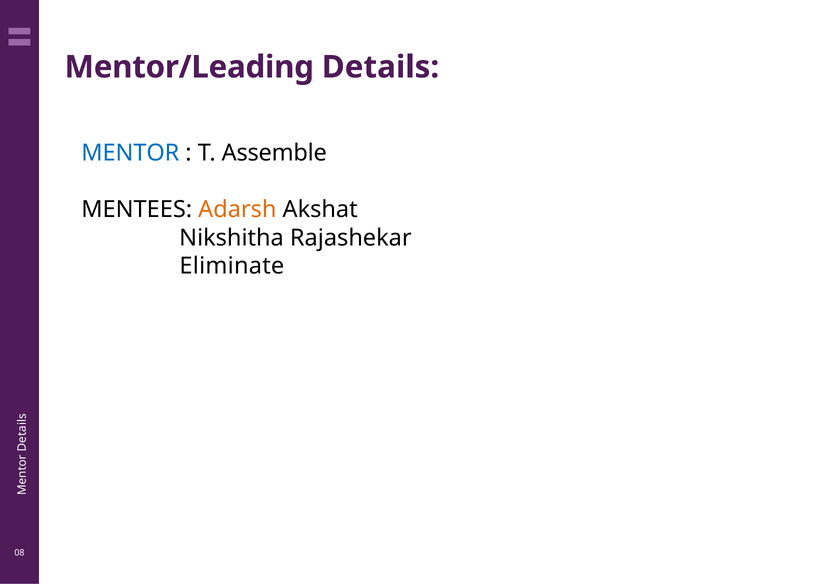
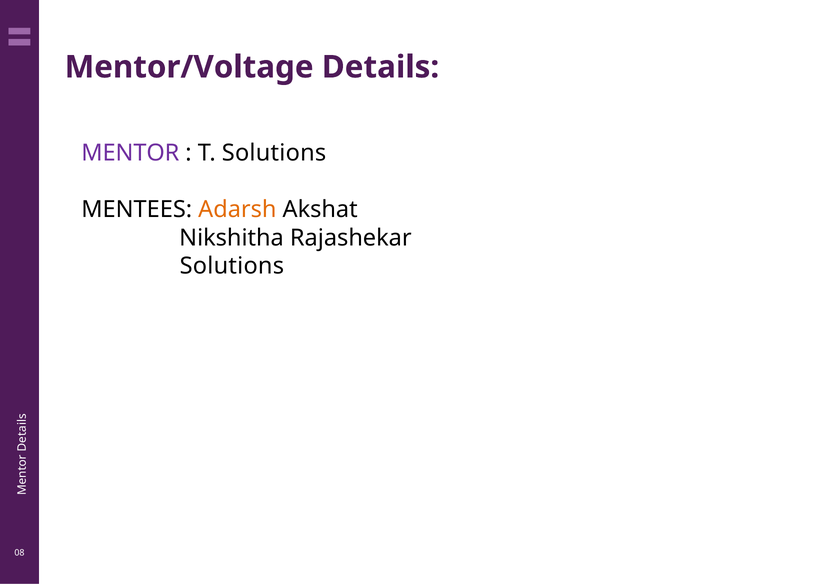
Mentor/Leading: Mentor/Leading -> Mentor/Voltage (189, 67)
MENTOR colour: blue -> purple (130, 153)
T Assemble: Assemble -> Solutions (274, 153)
Eliminate: Eliminate -> Solutions (232, 266)
